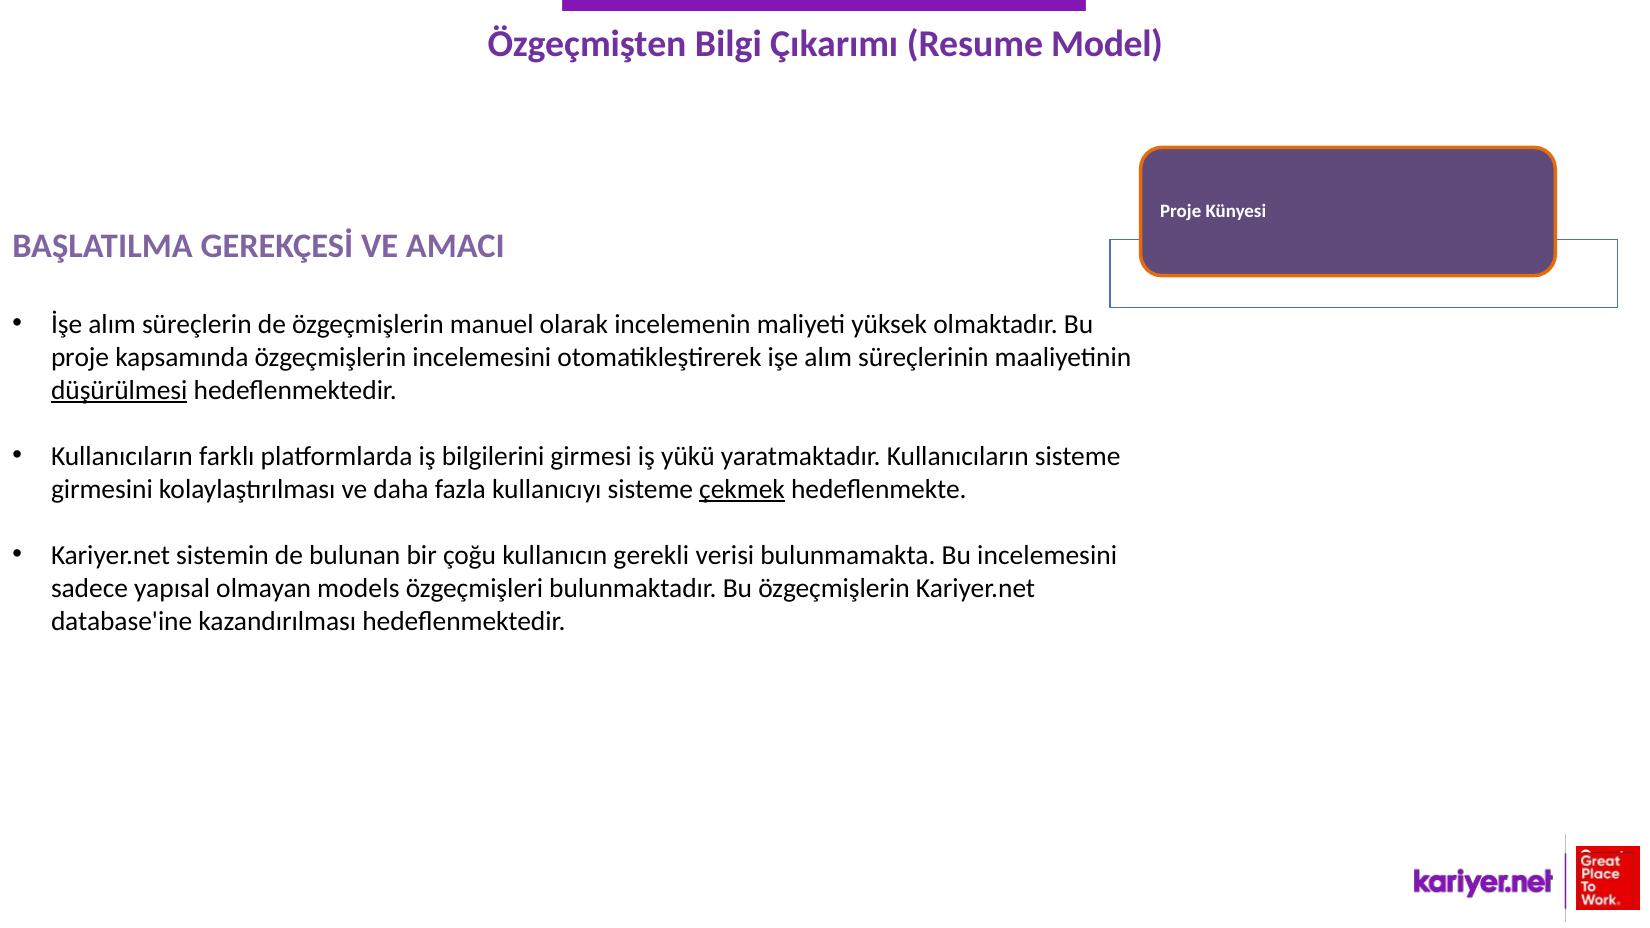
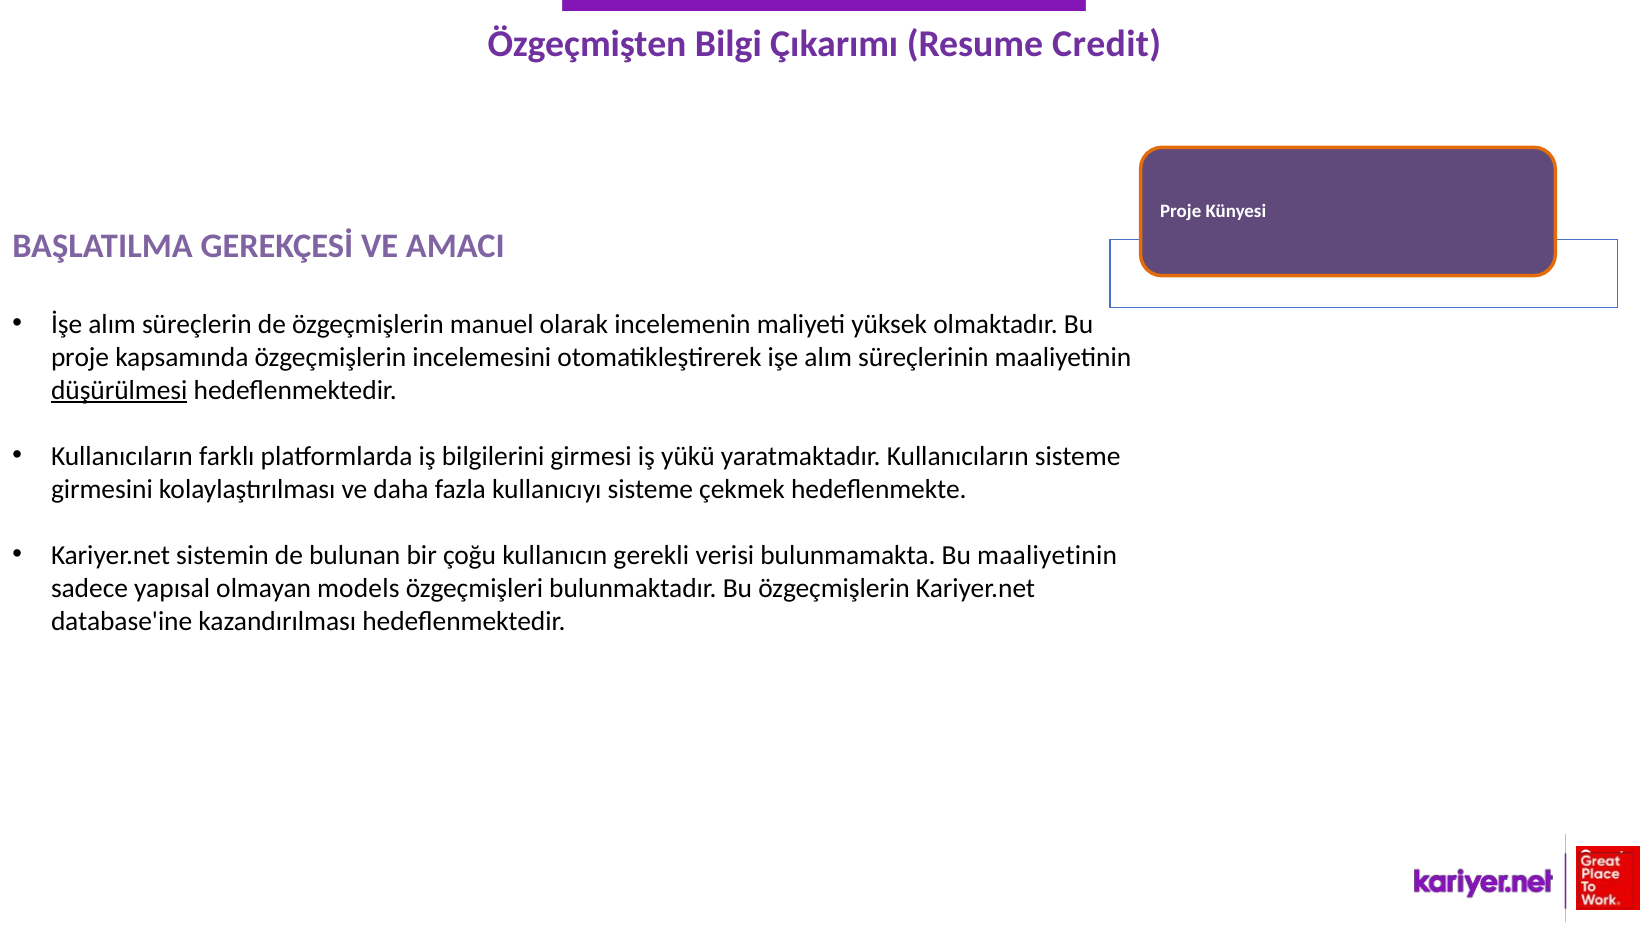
Model: Model -> Credit (1107, 44)
çekmek underline: present -> none (742, 489)
Bu incelemesini: incelemesini -> maaliyetinin (1047, 555)
